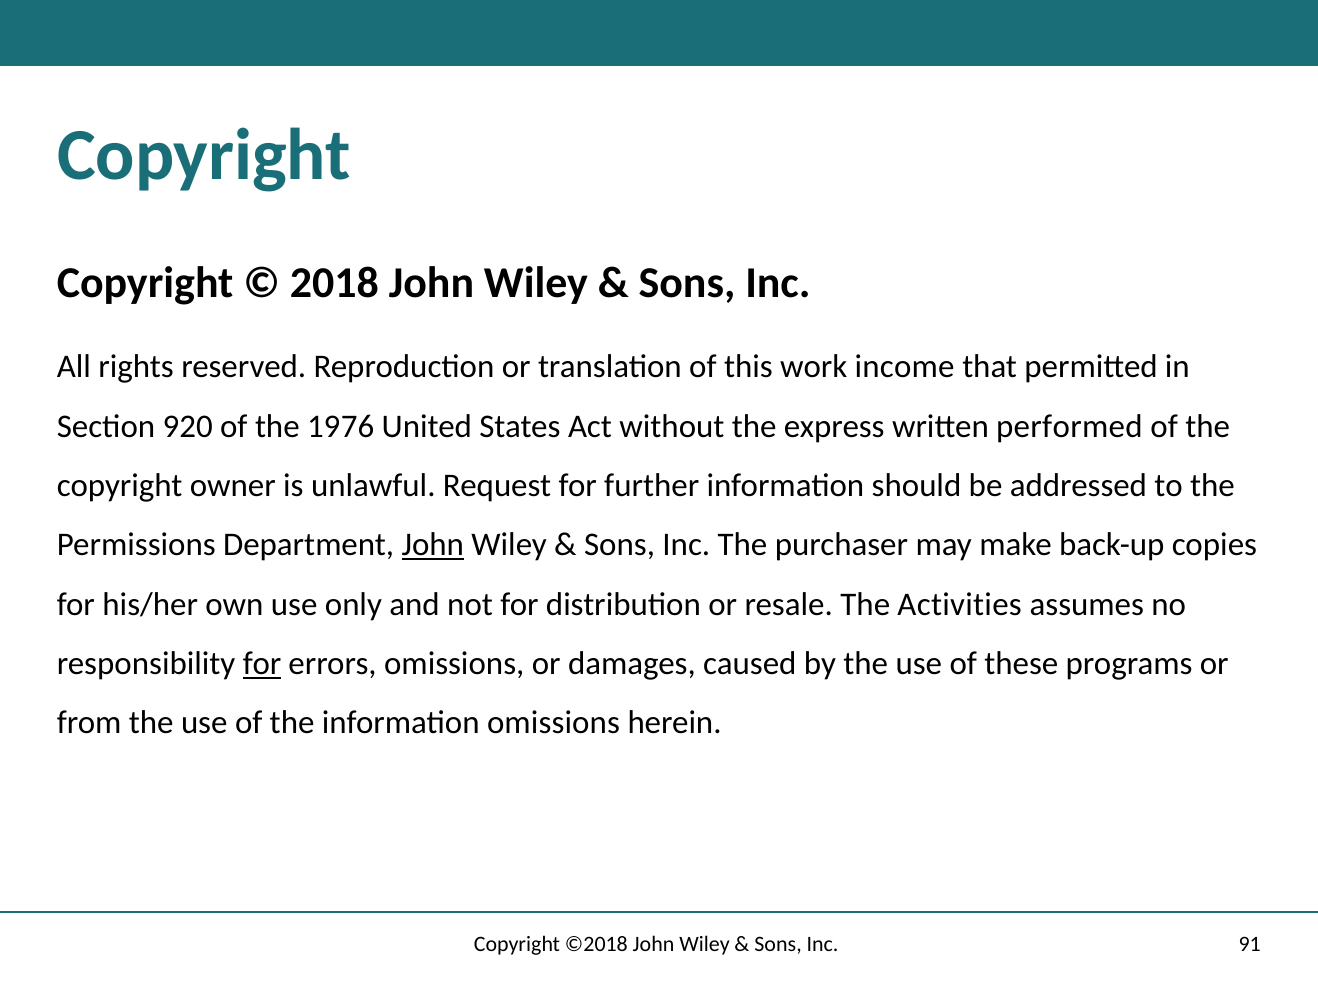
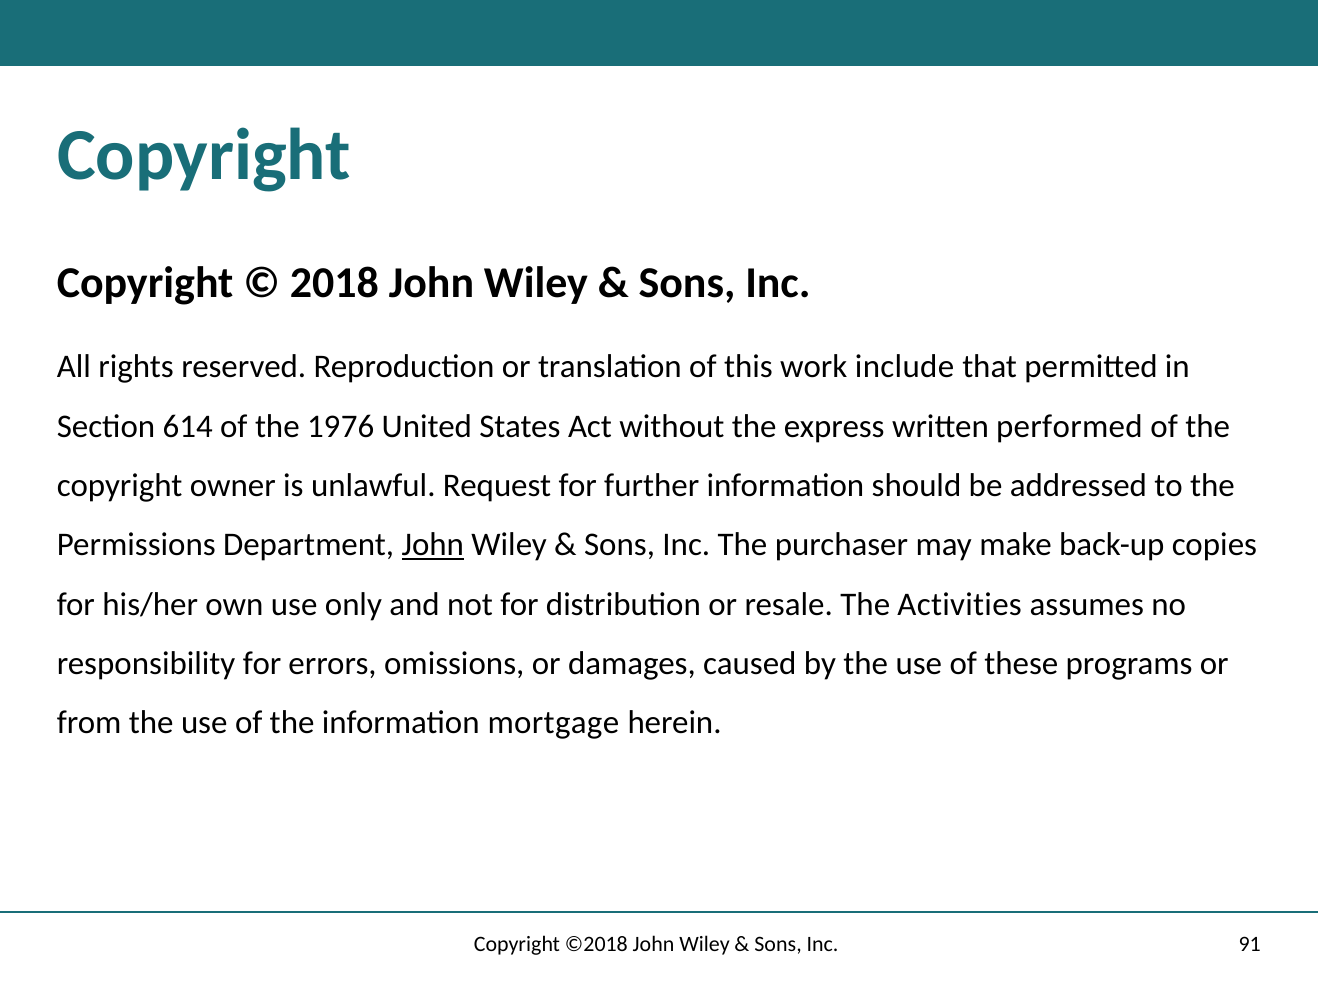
income: income -> include (905, 367)
920: 920 -> 614 (188, 426)
for underline: present -> none (262, 663)
information omissions: omissions -> mortgage (553, 723)
